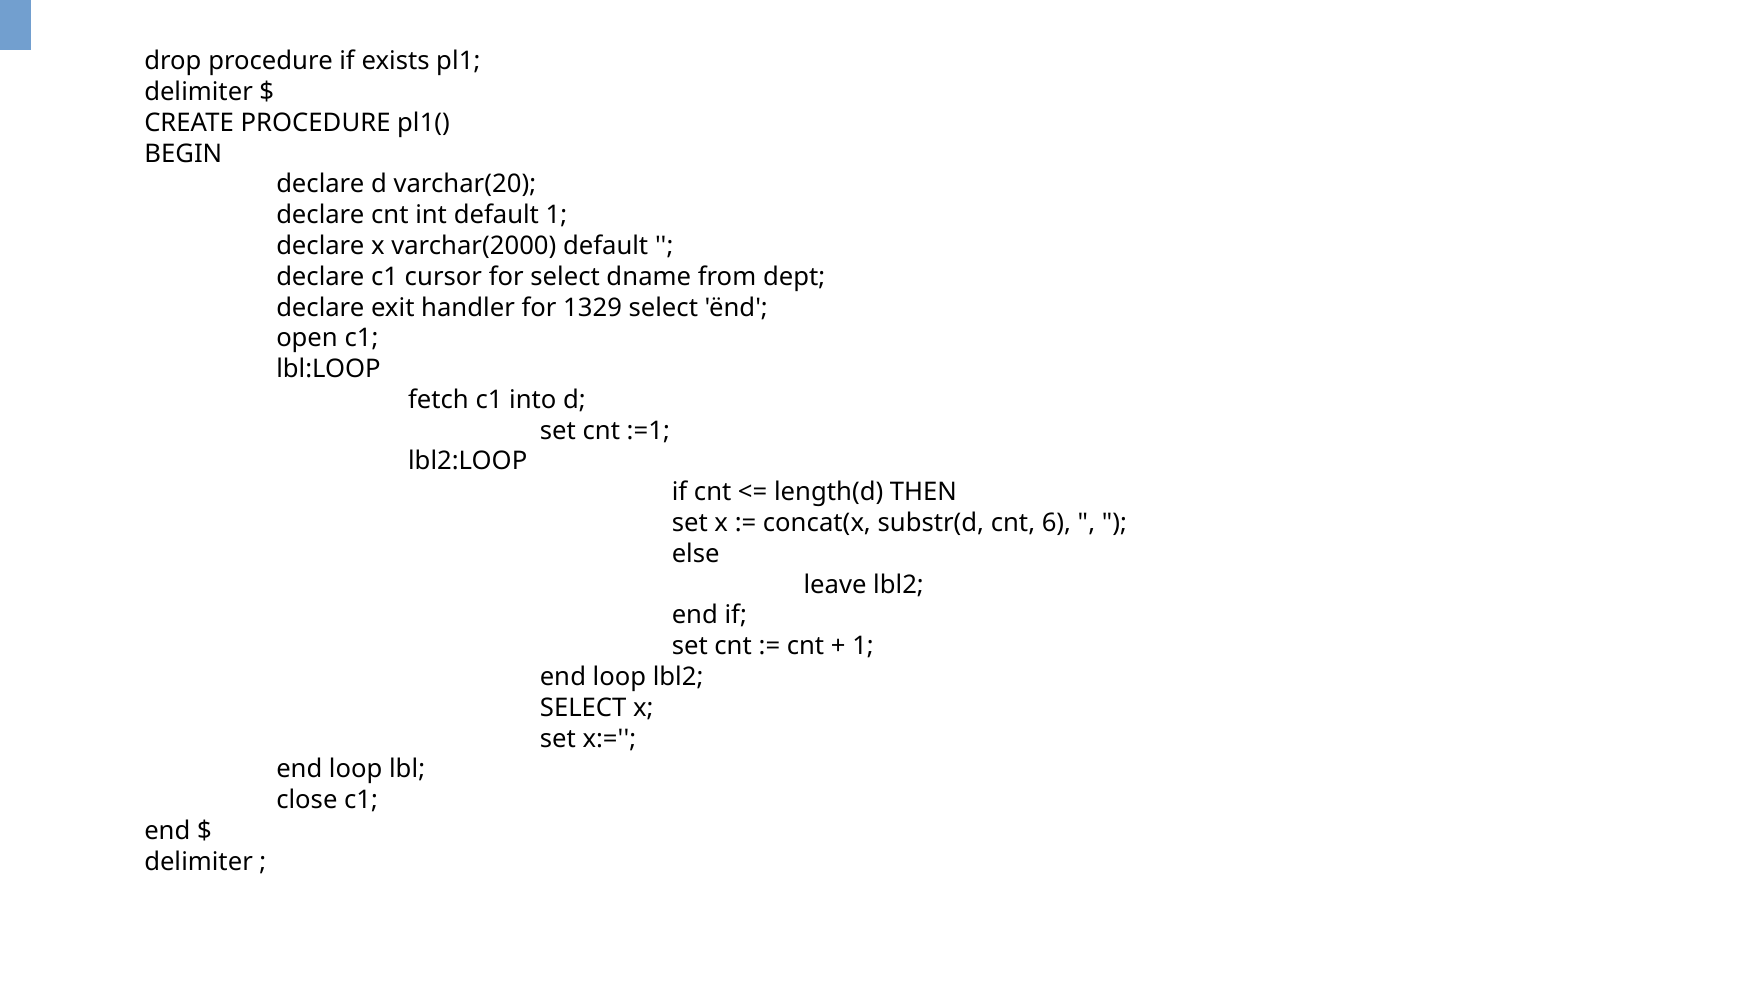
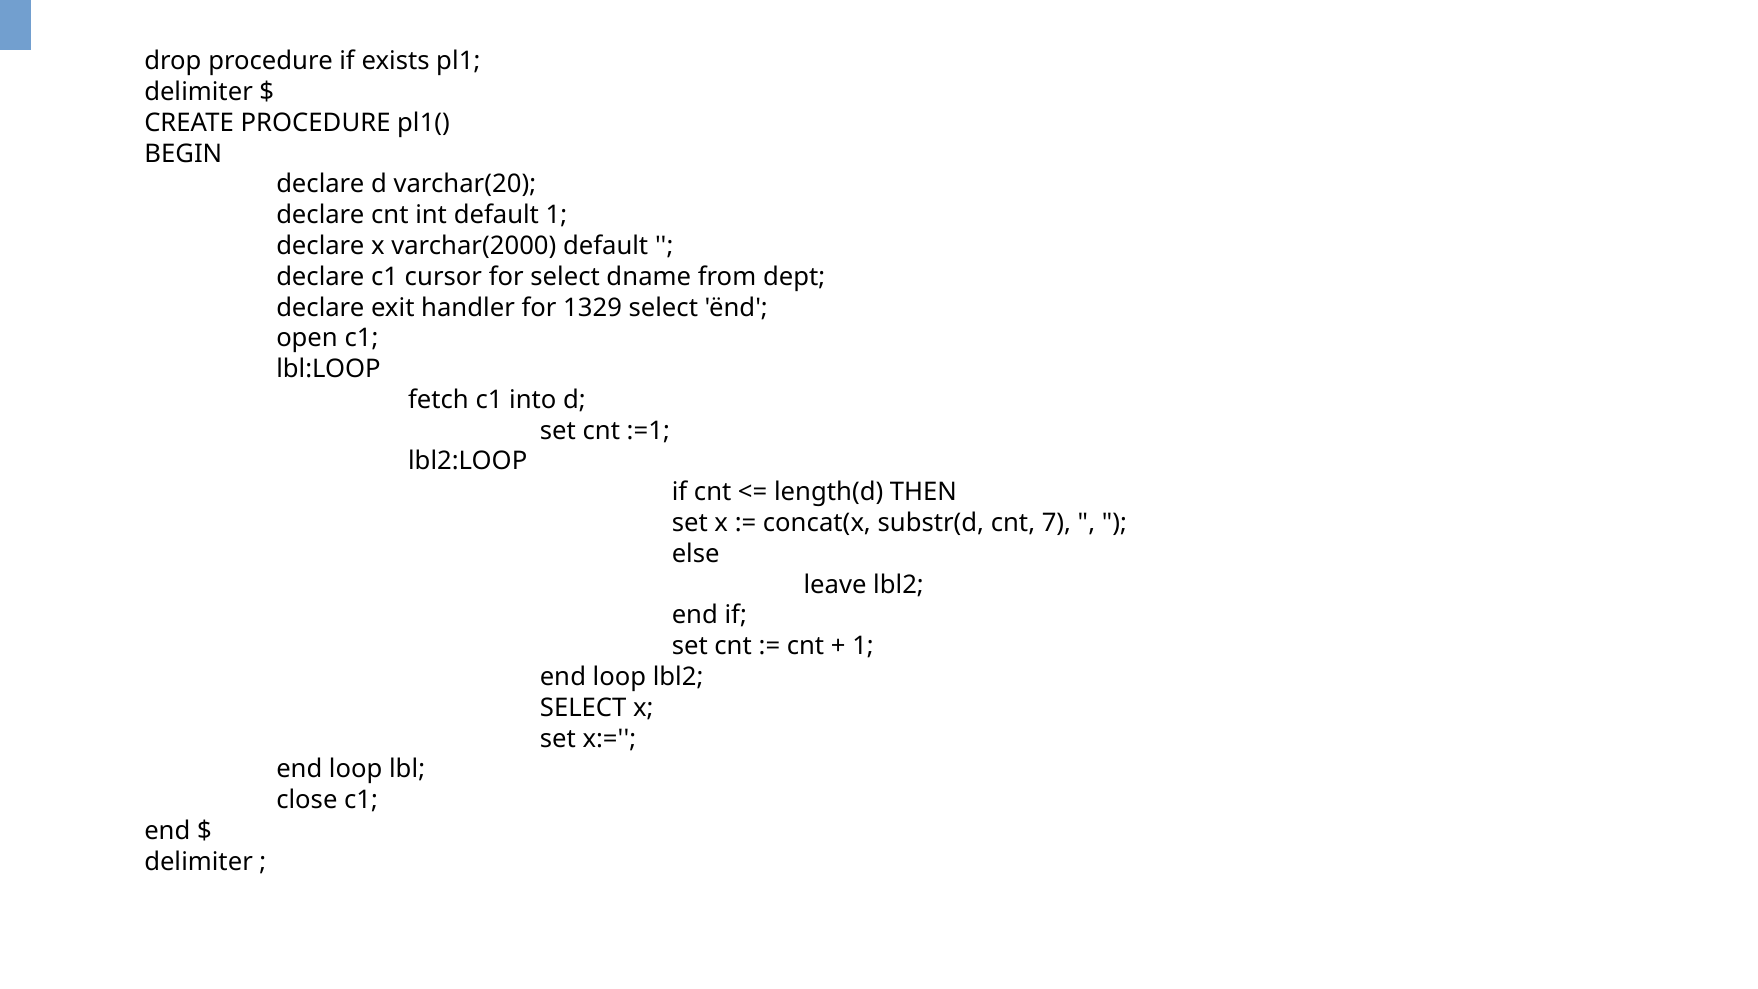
6: 6 -> 7 (1056, 523)
